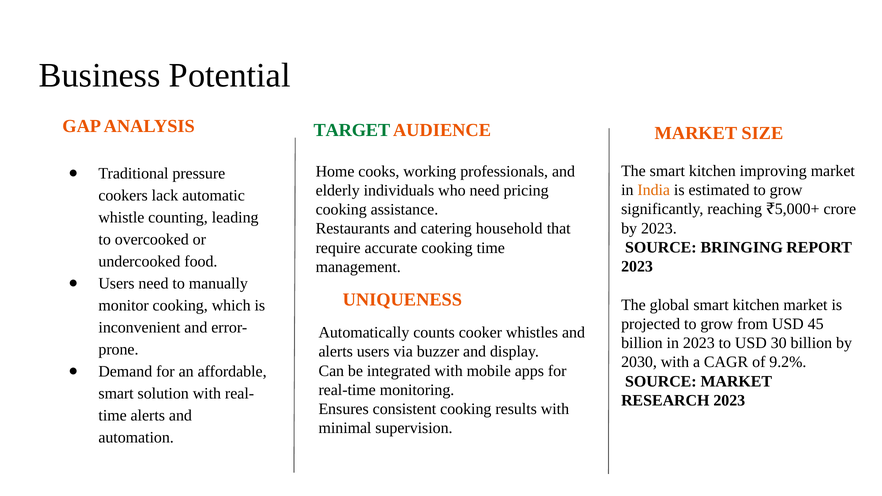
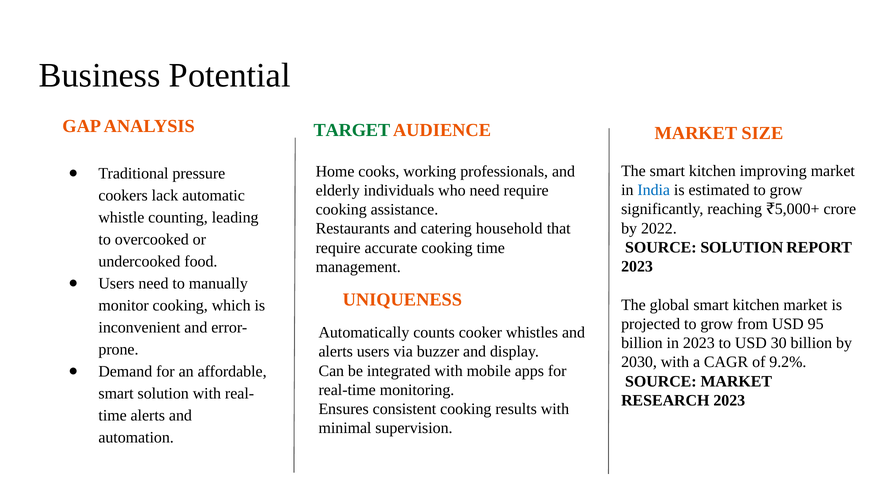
India colour: orange -> blue (654, 190)
need pricing: pricing -> require (526, 191)
by 2023: 2023 -> 2022 (659, 228)
SOURCE BRINGING: BRINGING -> SOLUTION (742, 247)
45: 45 -> 95 (816, 324)
